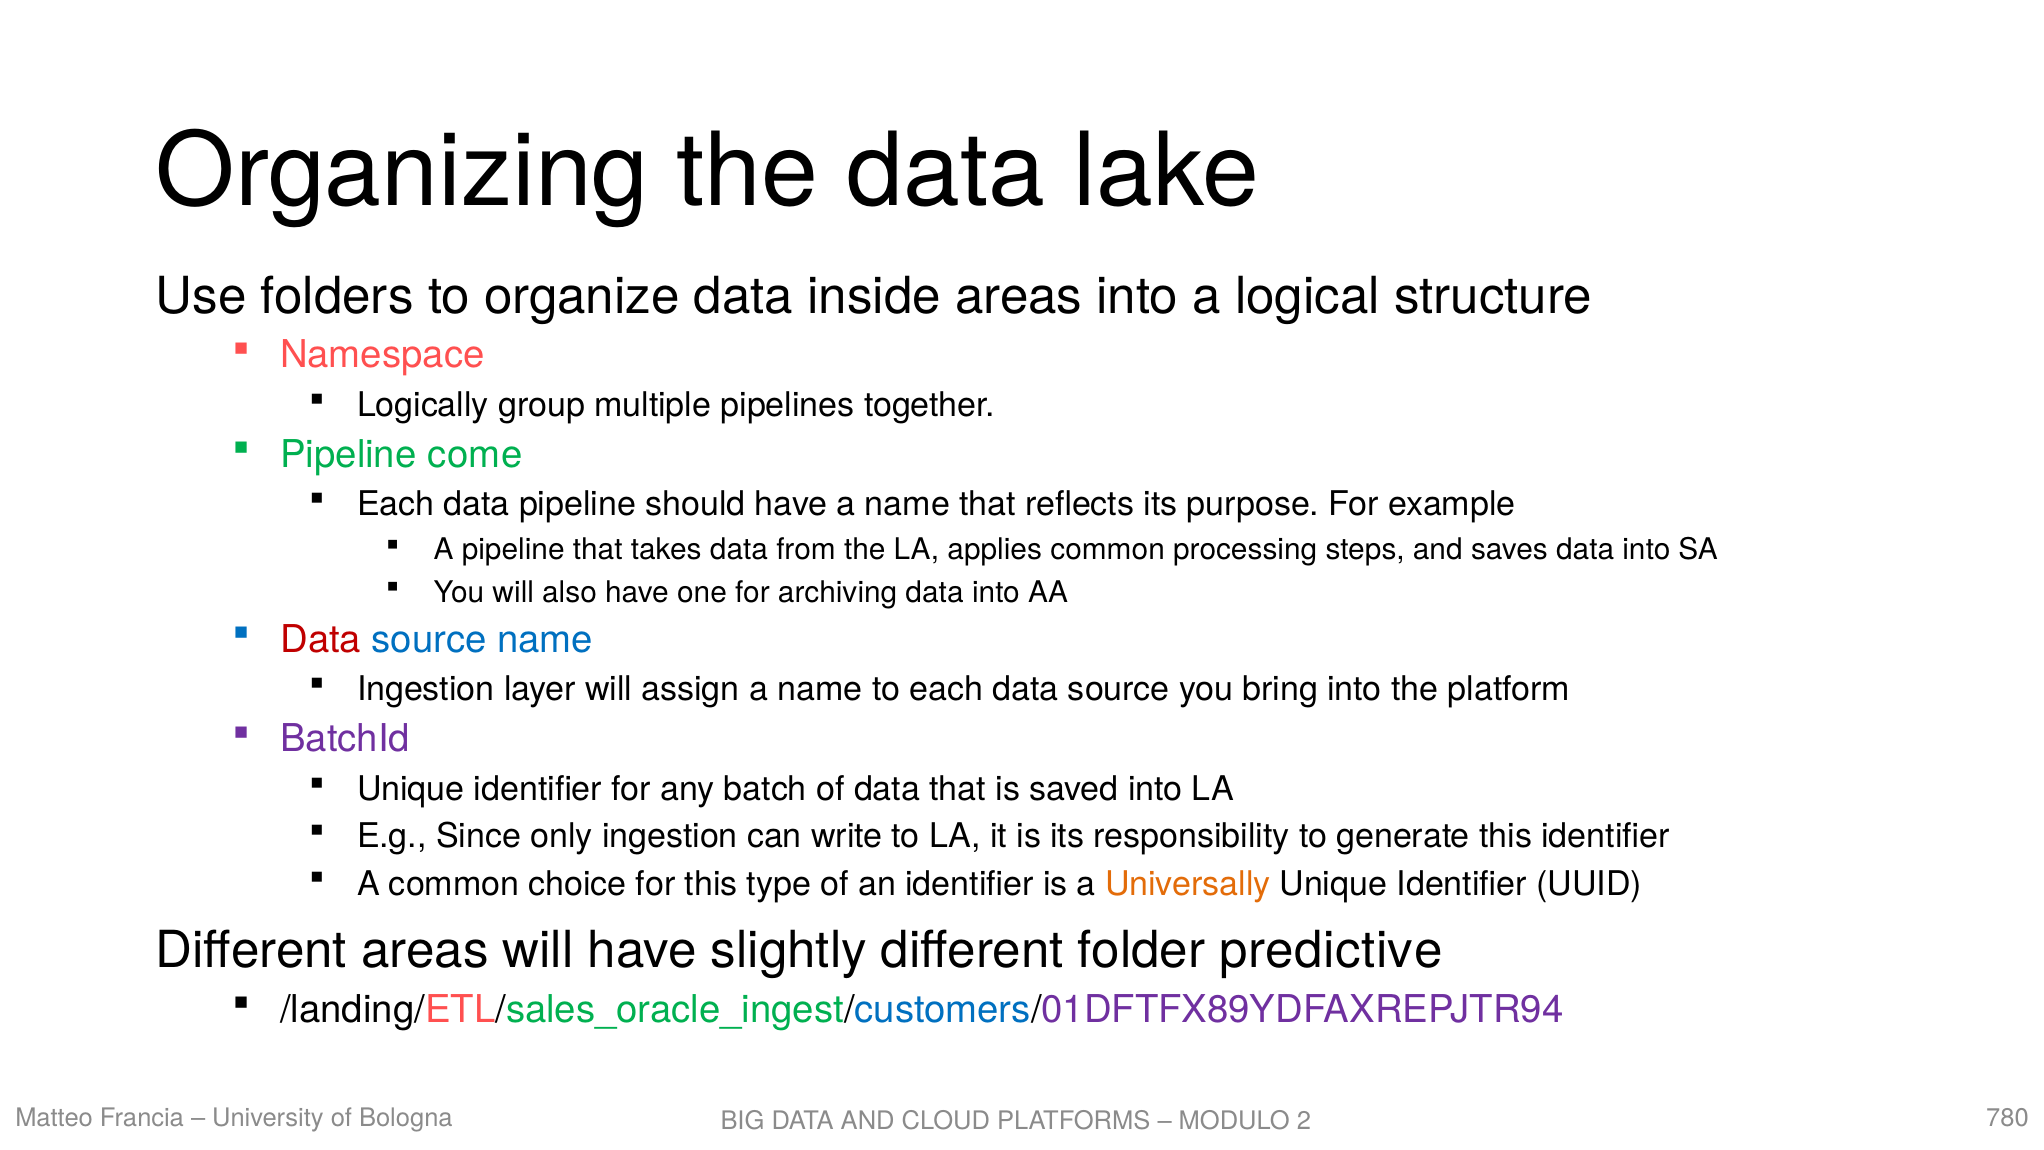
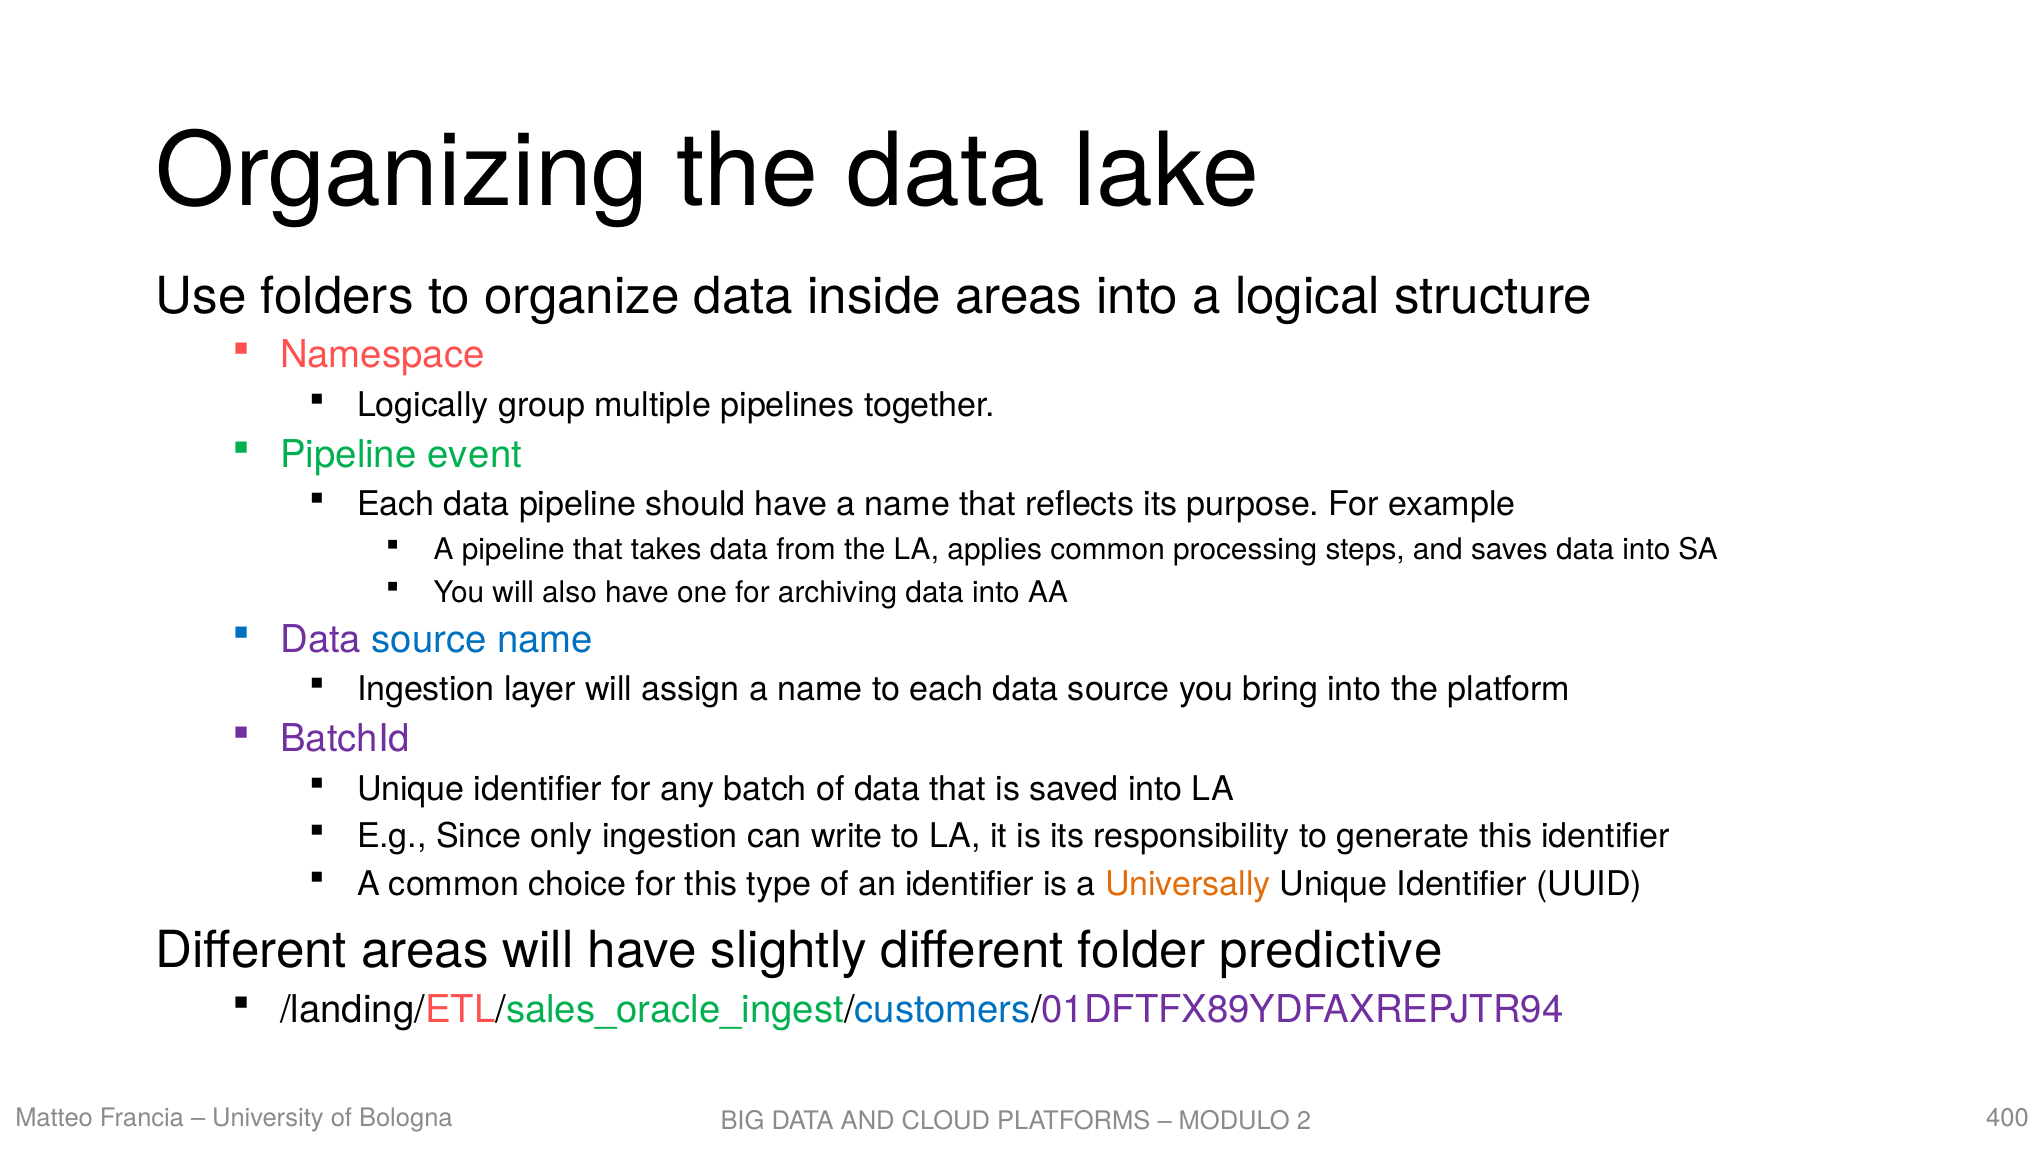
come: come -> event (475, 455)
Data colour: red -> purple (321, 640)
780: 780 -> 400 (2008, 1118)
